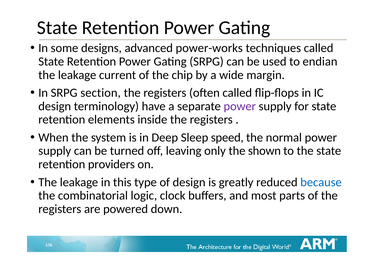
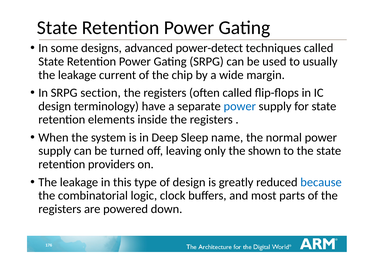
power-works: power-works -> power-detect (209, 48)
endian: endian -> usually (320, 62)
power colour: purple -> blue (240, 106)
speed: speed -> name (227, 138)
